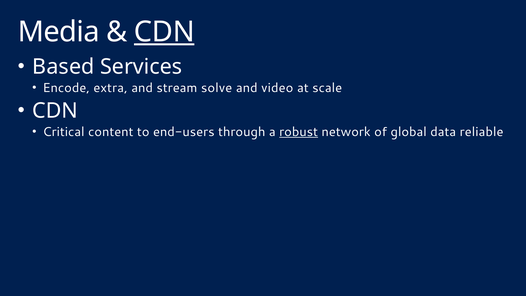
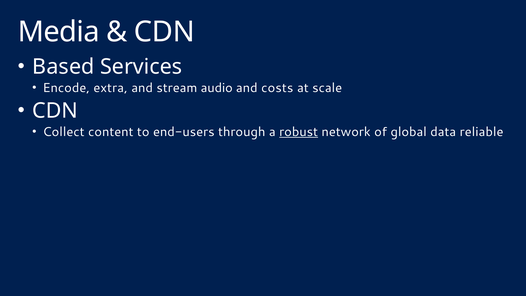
CDN underline: present -> none (164, 32)
solve: solve -> audio (217, 88)
video: video -> costs (277, 88)
Critical: Critical -> Collect (64, 132)
